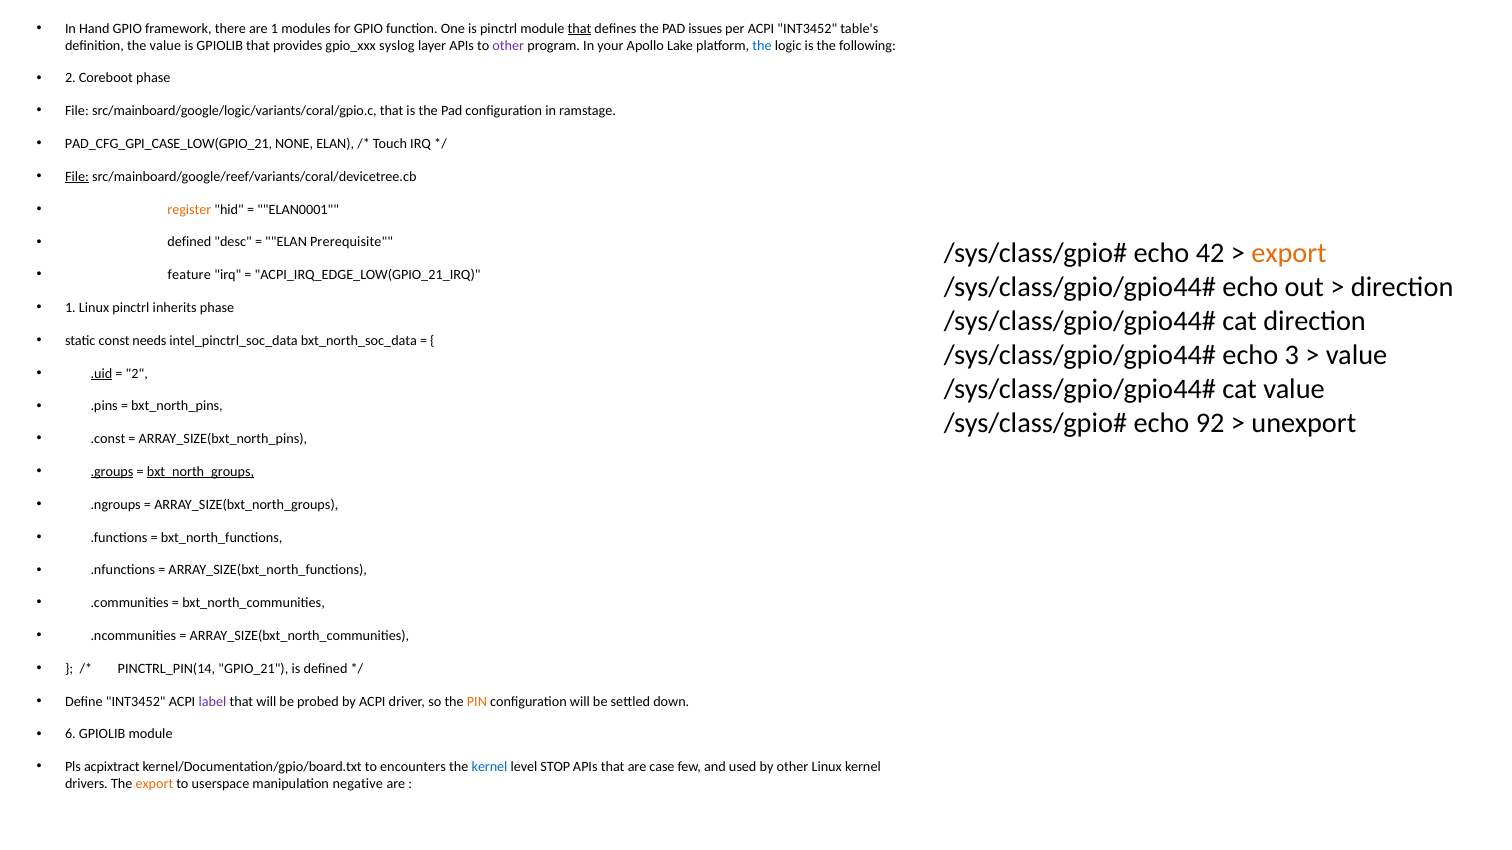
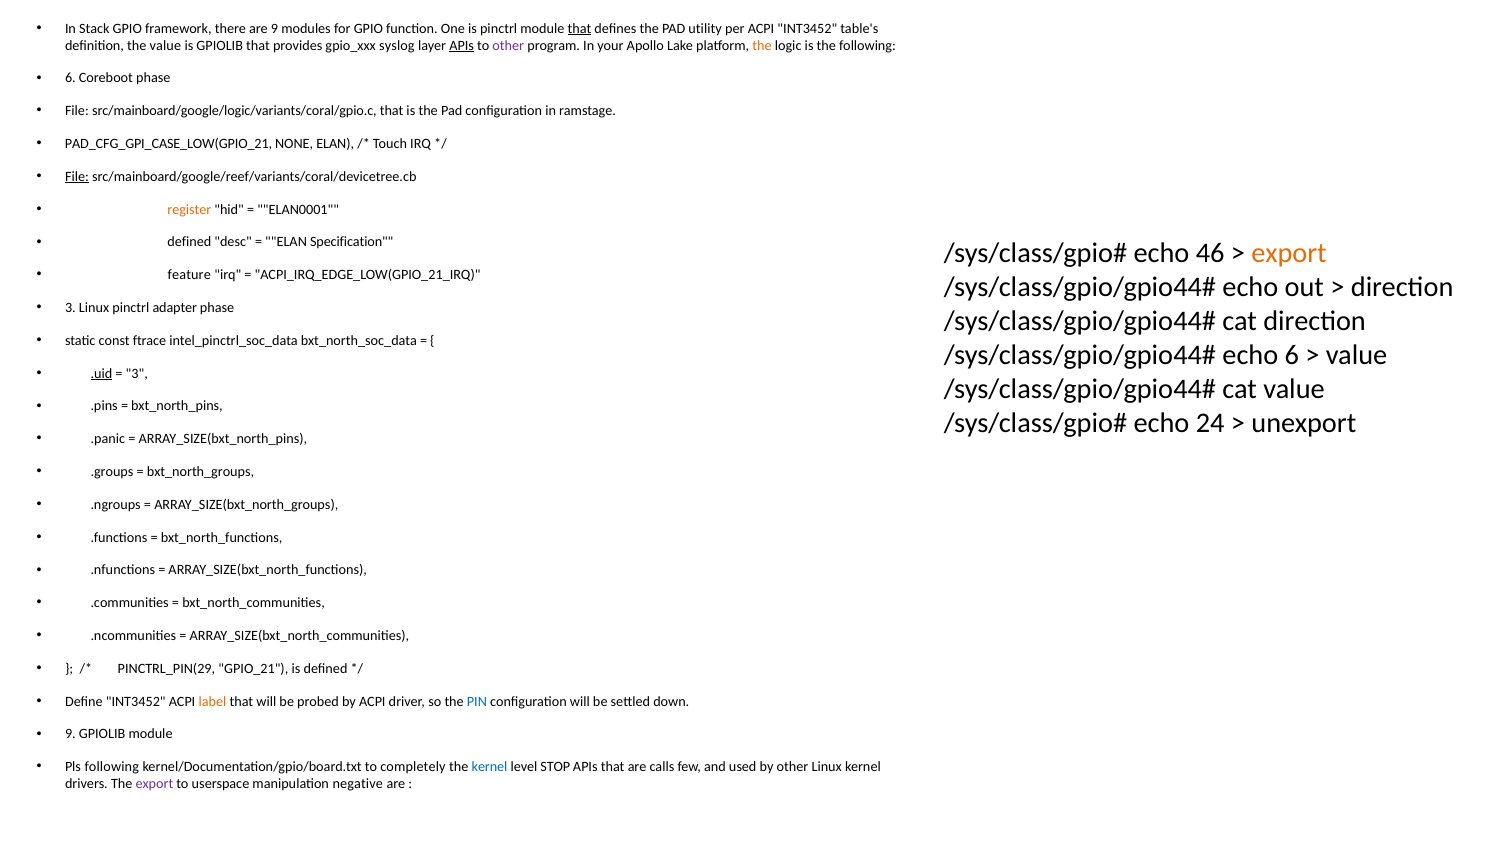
Hand: Hand -> Stack (94, 28)
are 1: 1 -> 9 (275, 28)
issues: issues -> utility (705, 28)
APIs underline: none -> present (462, 45)
the colour: blue -> orange (762, 45)
2: 2 -> 6 (70, 78)
Prerequisite: Prerequisite -> Specification (352, 242)
42: 42 -> 46 (1210, 253)
1: 1 -> 3 (70, 308)
inherits: inherits -> adapter (175, 308)
needs: needs -> ftrace (149, 341)
echo 3: 3 -> 6 (1292, 355)
2: 2 -> 3 (137, 374)
92: 92 -> 24 (1210, 423)
.const: .const -> .panic (108, 439)
.groups underline: present -> none (112, 472)
bxt_north_groups underline: present -> none (201, 472)
PINCTRL_PIN(14: PINCTRL_PIN(14 -> PINCTRL_PIN(29 (166, 669)
label colour: purple -> orange (212, 702)
PIN colour: orange -> blue (477, 702)
6: 6 -> 9 (70, 735)
Pls acpixtract: acpixtract -> following (112, 767)
encounters: encounters -> completely (413, 767)
case: case -> calls (662, 767)
export colour: orange -> purple (154, 784)
